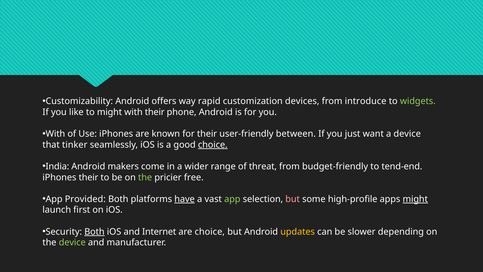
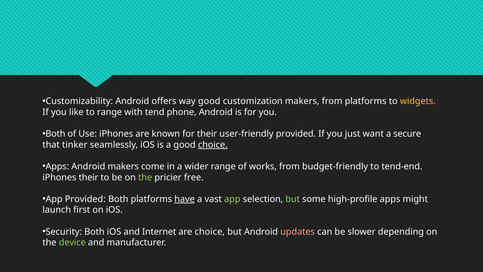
way rapid: rapid -> good (209, 101)
customization devices: devices -> makers (302, 101)
from introduce: introduce -> platforms (366, 101)
widgets colour: light green -> yellow (418, 101)
to might: might -> range (110, 112)
with their: their -> tend (155, 112)
With: With -> Both (55, 134)
user-friendly between: between -> provided (296, 134)
a device: device -> secure (407, 134)
India: India -> Apps (57, 166)
threat: threat -> works (263, 166)
but colour: pink -> light green (293, 199)
might underline: present -> none (415, 199)
Both underline: present -> none (94, 231)
updates colour: yellow -> pink (298, 231)
